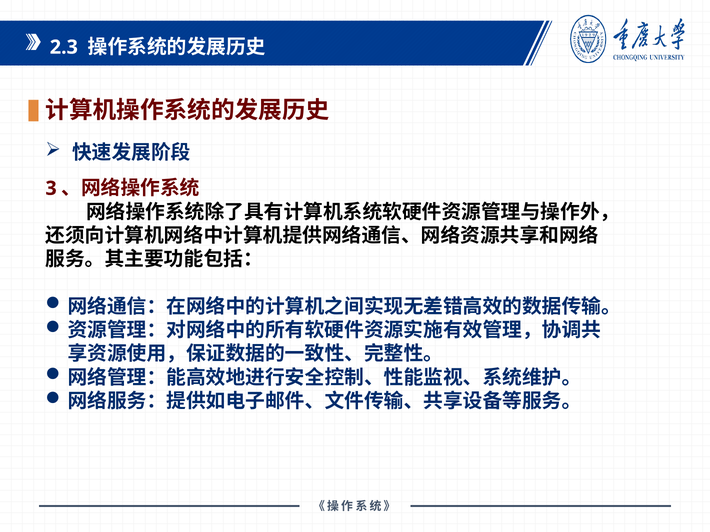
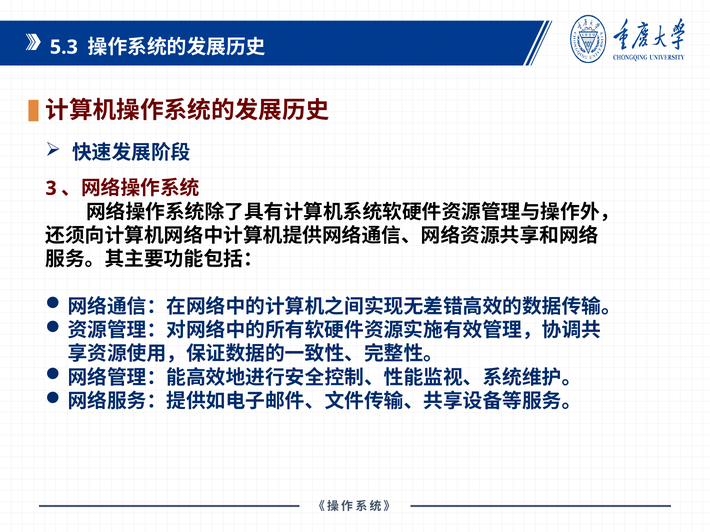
2.3: 2.3 -> 5.3 (64, 47)
